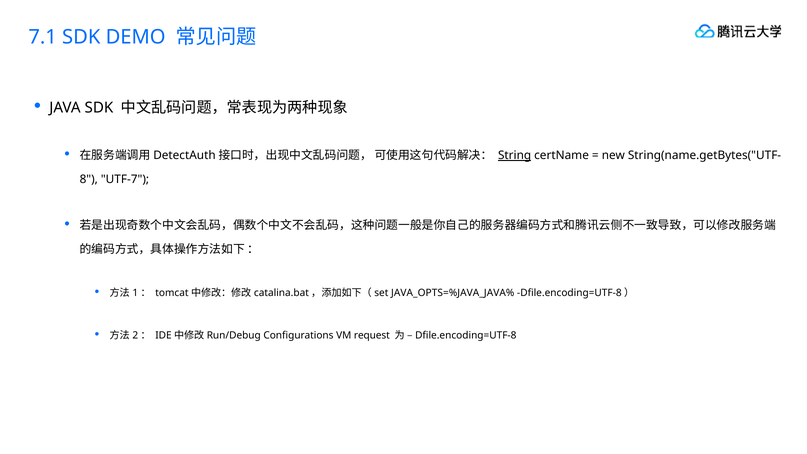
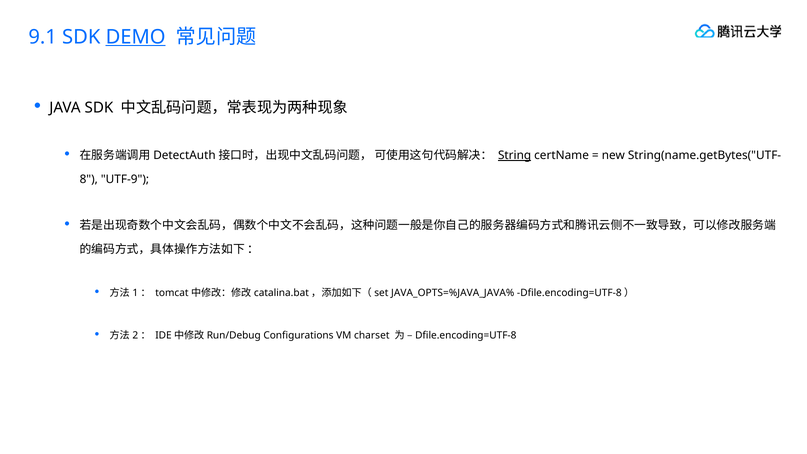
7.1: 7.1 -> 9.1 (43, 37)
DEMO underline: none -> present (136, 37)
UTF-7: UTF-7 -> UTF-9 (125, 179)
request: request -> charset (372, 335)
